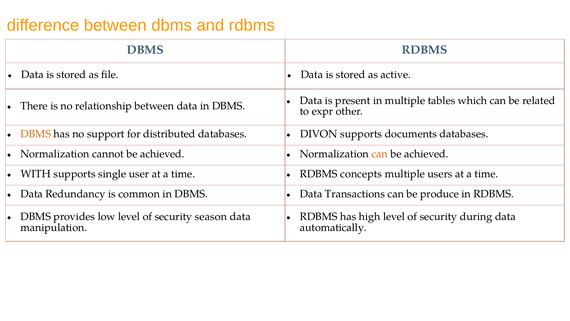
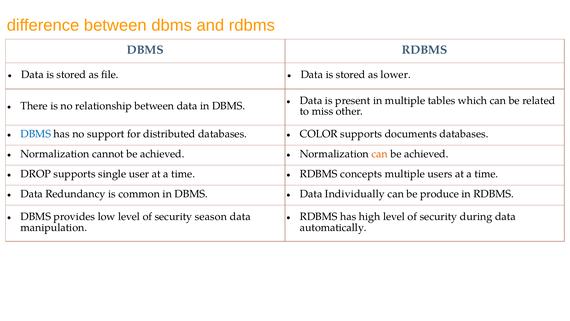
active: active -> lower (396, 75)
expr: expr -> miss (322, 111)
DBMS colour: orange -> blue (36, 134)
DIVON: DIVON -> COLOR (319, 134)
WITH: WITH -> DROP (36, 174)
Transactions: Transactions -> Individually (355, 194)
